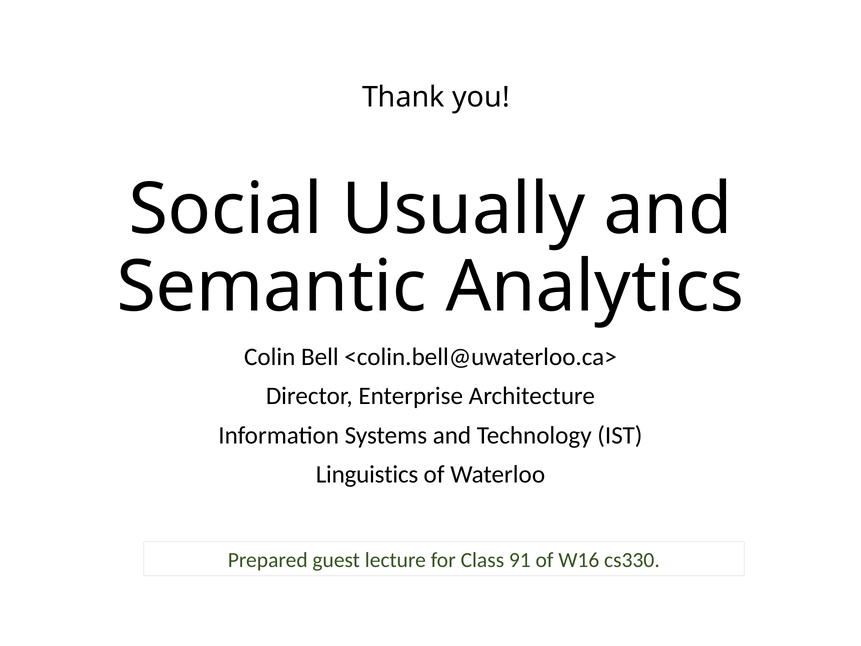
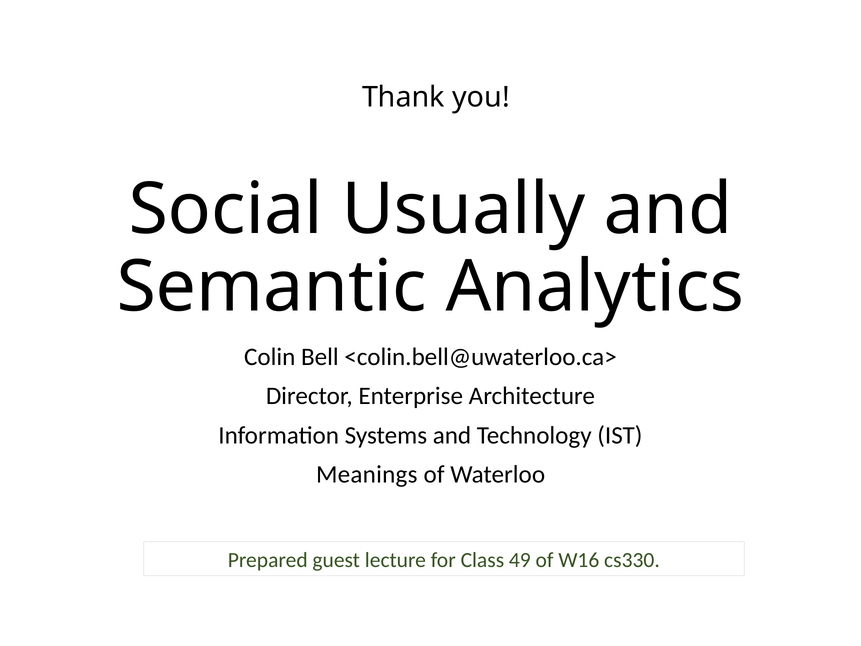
Linguistics: Linguistics -> Meanings (367, 474)
91: 91 -> 49 (520, 560)
